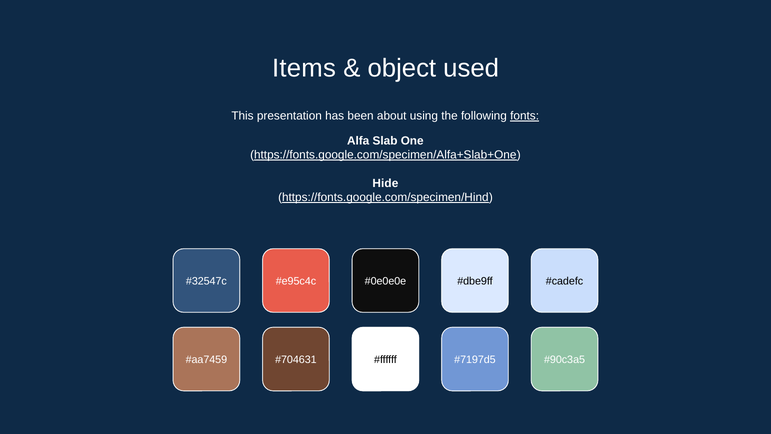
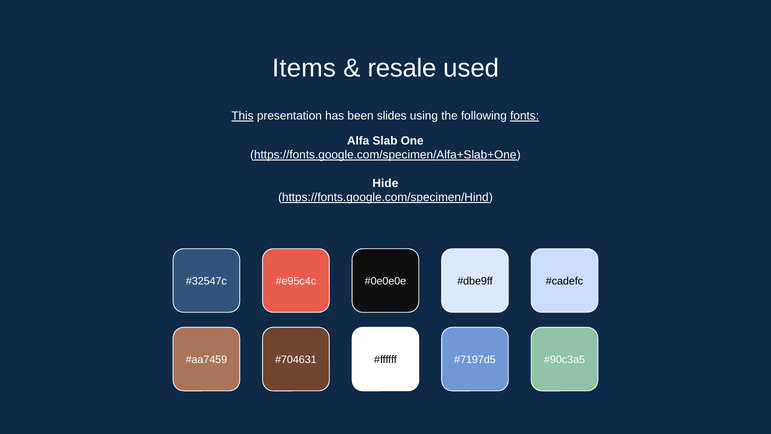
object: object -> resale (402, 68)
This underline: none -> present (242, 116)
about: about -> slides (392, 116)
